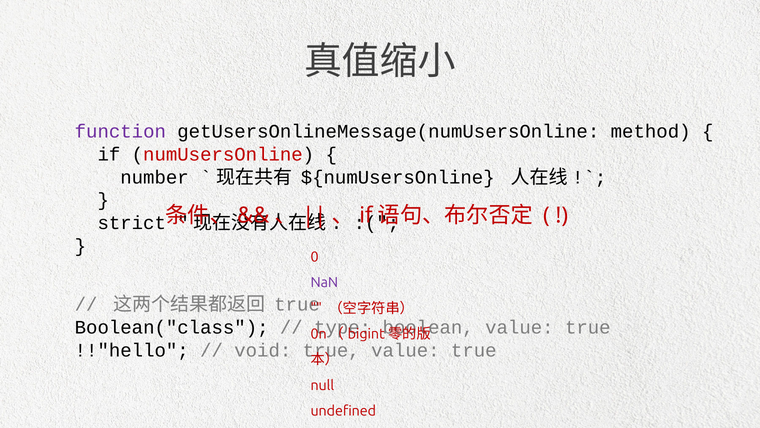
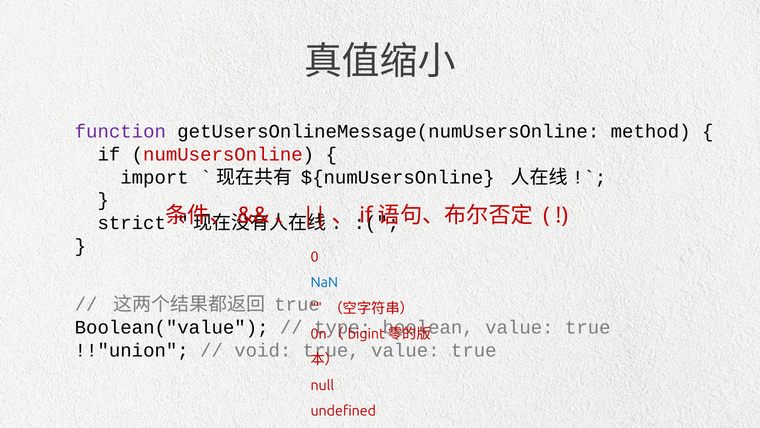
number: number -> import (155, 177)
NaN colour: purple -> blue (324, 282)
Boolean("class: Boolean("class -> Boolean("value (172, 327)
!!"hello: !!"hello -> !!"union (132, 350)
